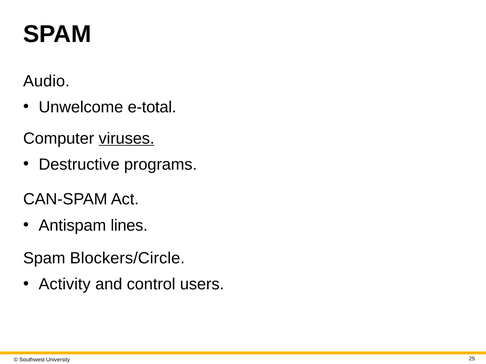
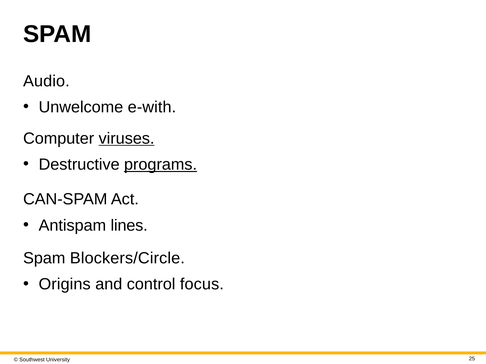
e-total: e-total -> e-with (152, 107)
programs underline: none -> present (161, 165)
Activity: Activity -> Origins (65, 285)
users: users -> focus (202, 285)
